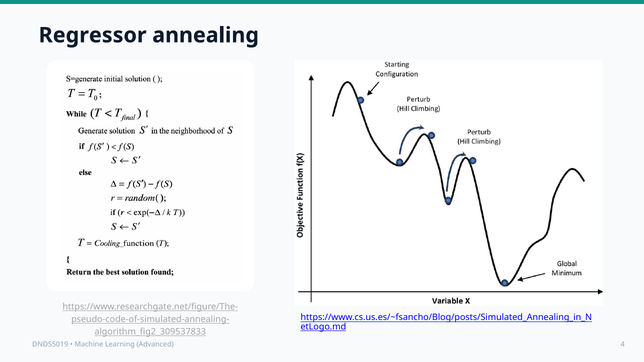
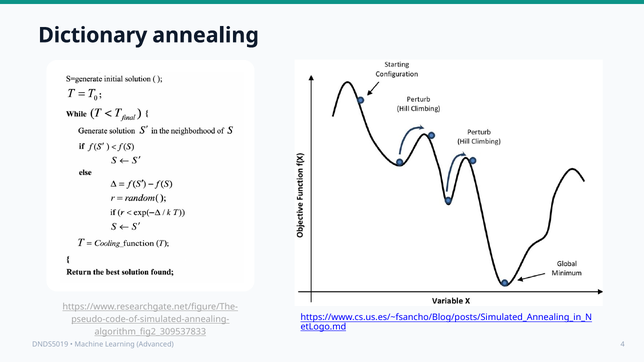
Regressor: Regressor -> Dictionary (93, 35)
